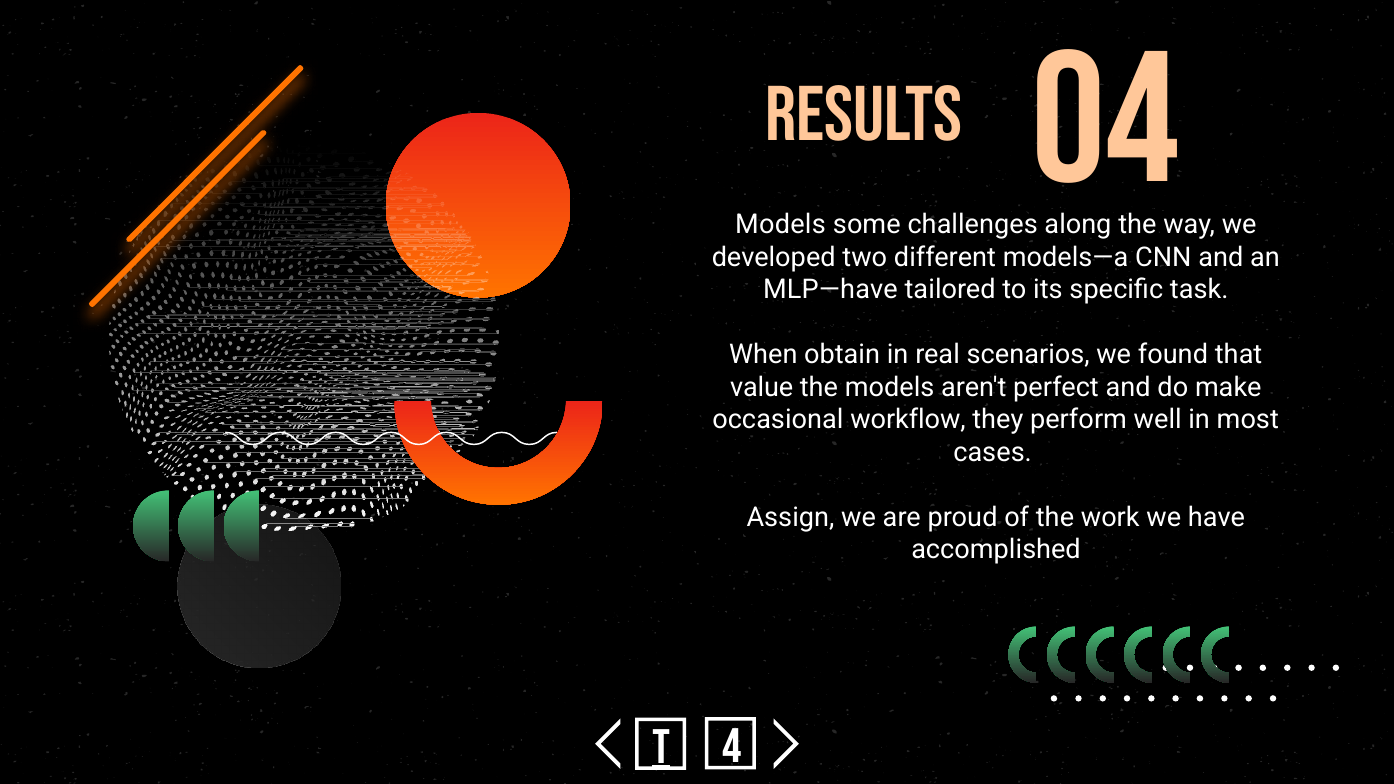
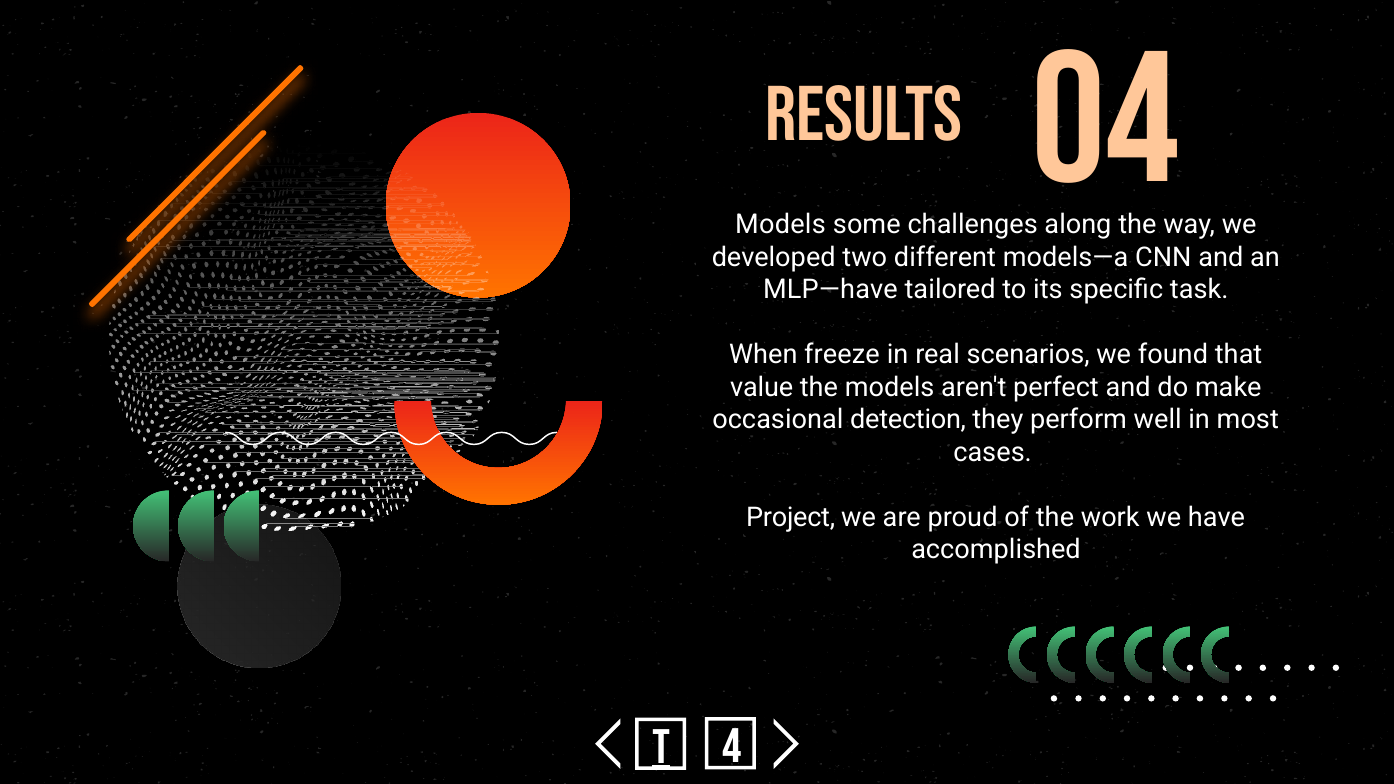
obtain: obtain -> freeze (842, 355)
workflow: workflow -> detection (908, 420)
Assign: Assign -> Project (791, 518)
